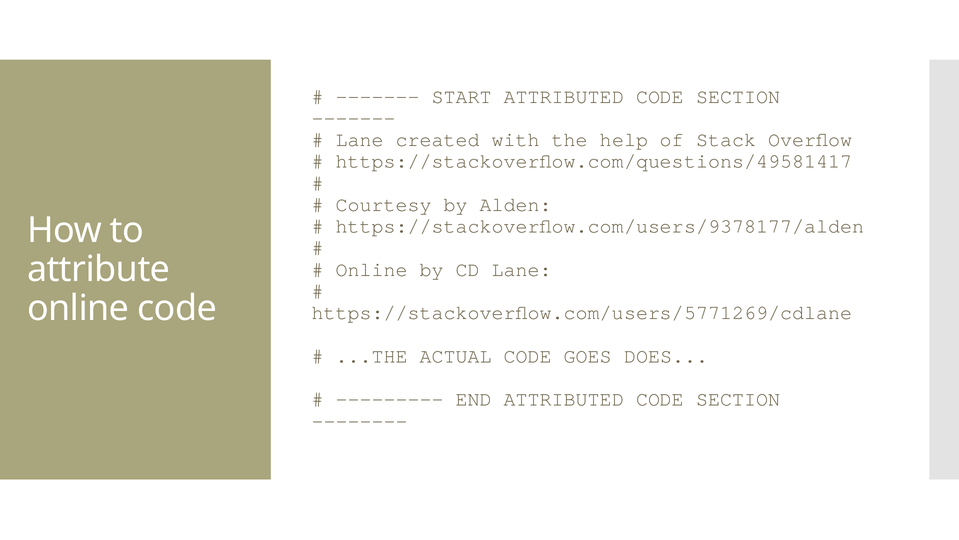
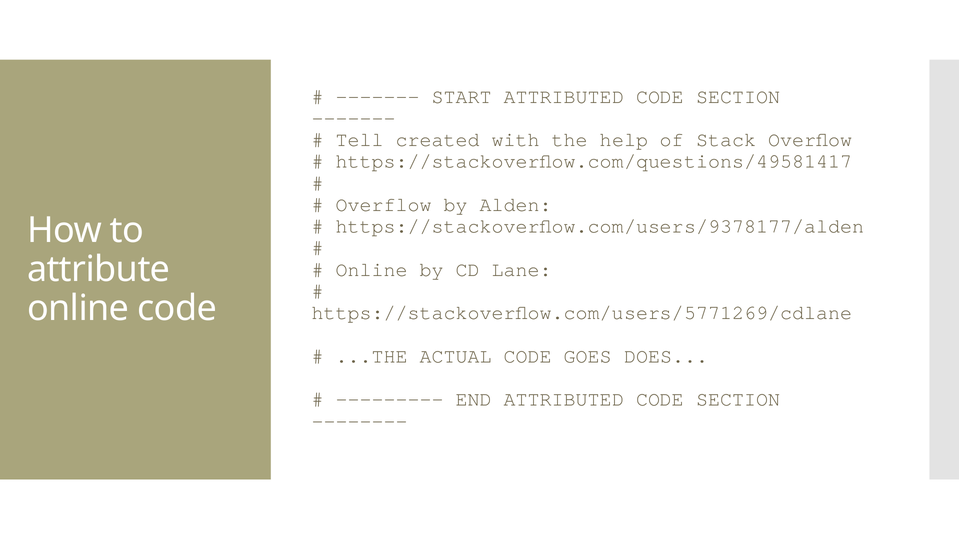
Lane: Lane -> Tell (360, 140)
Courtesy: Courtesy -> Overflow (384, 204)
